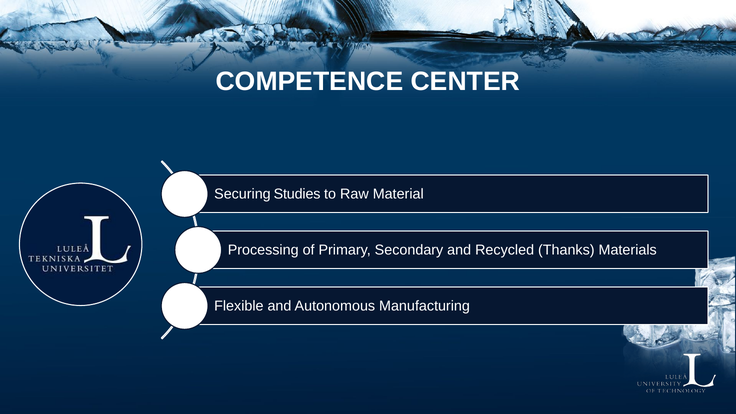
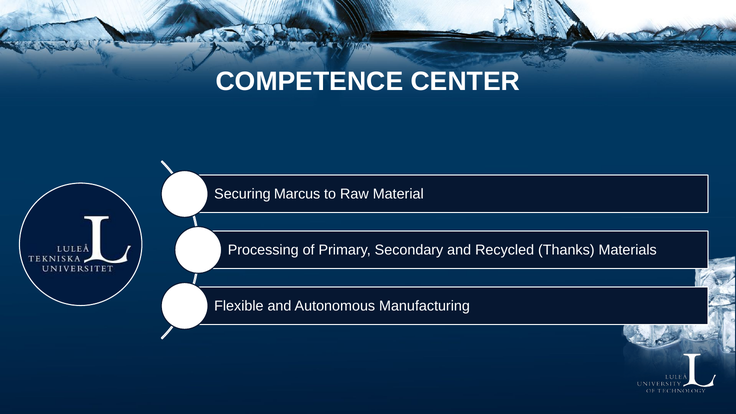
Studies: Studies -> Marcus (297, 194)
